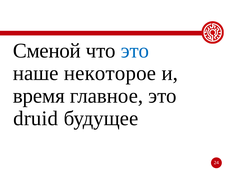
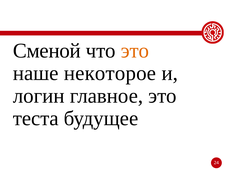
это colour: blue -> orange (135, 50)
время: время -> логин (39, 96)
druid: druid -> теста (36, 118)
